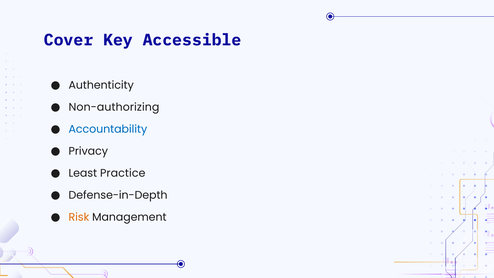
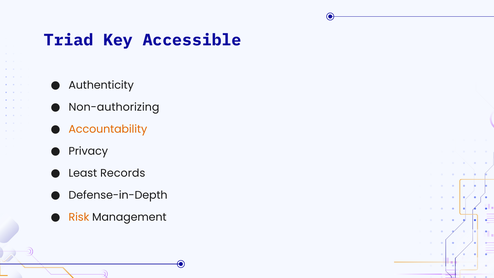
Cover: Cover -> Triad (69, 40)
Accountability colour: blue -> orange (108, 129)
Practice: Practice -> Records (123, 173)
